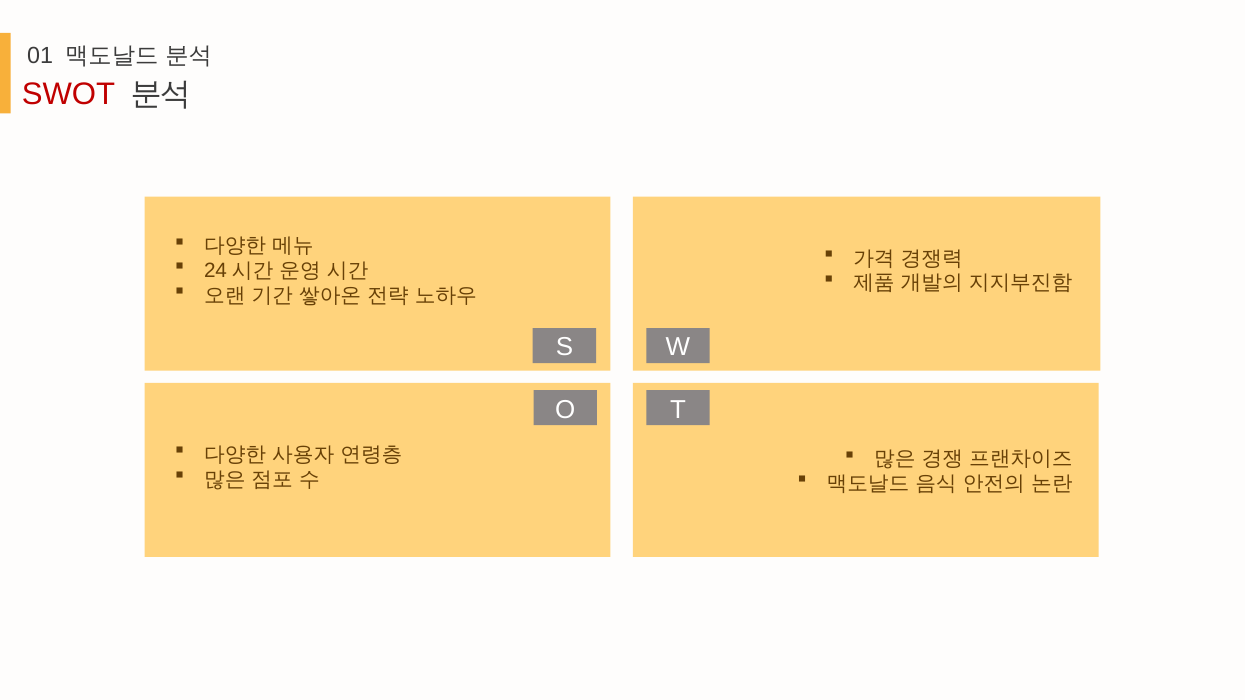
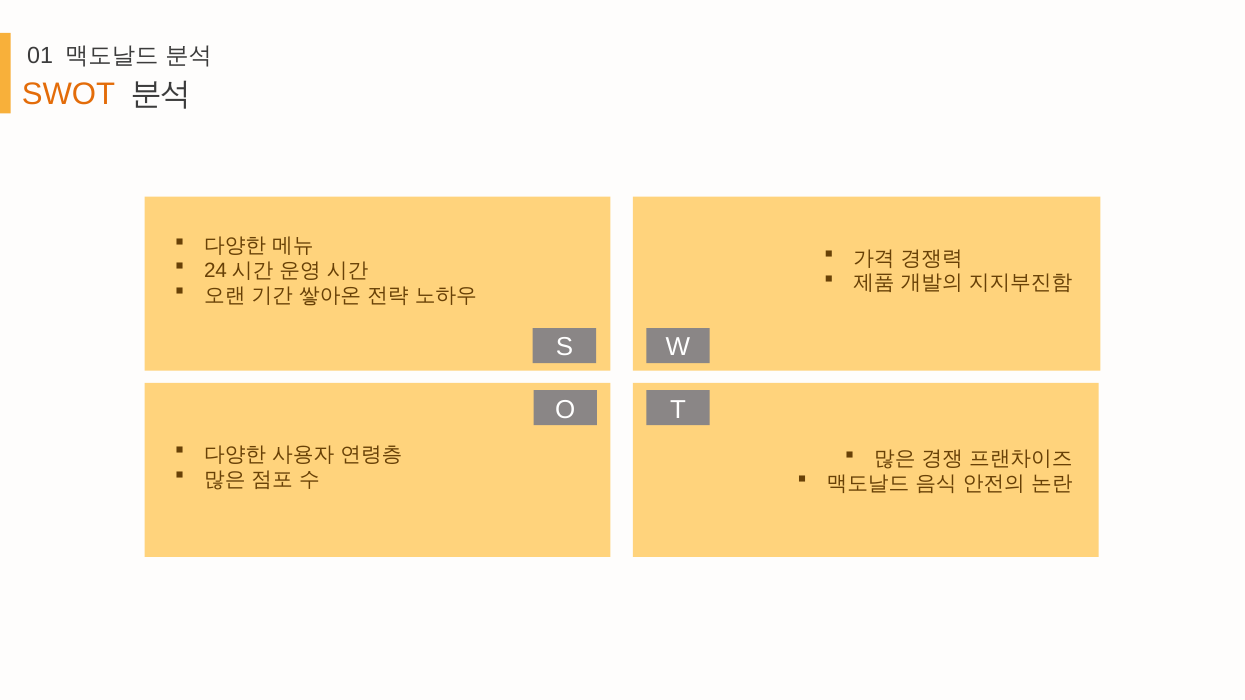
SWOT colour: red -> orange (68, 94)
